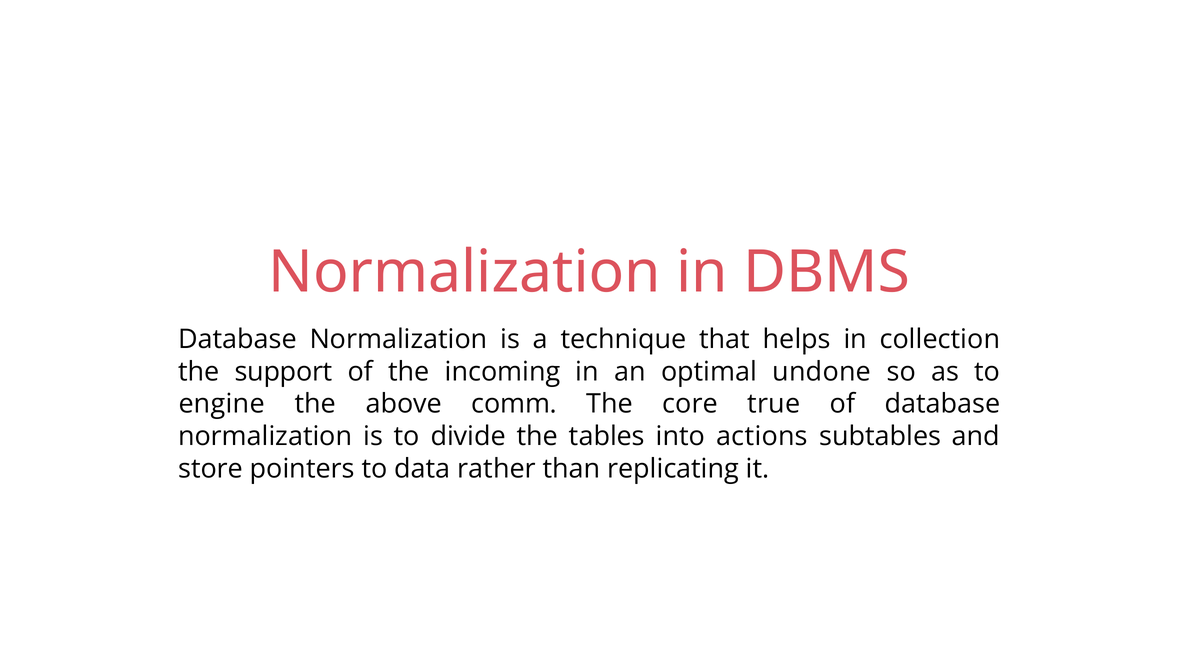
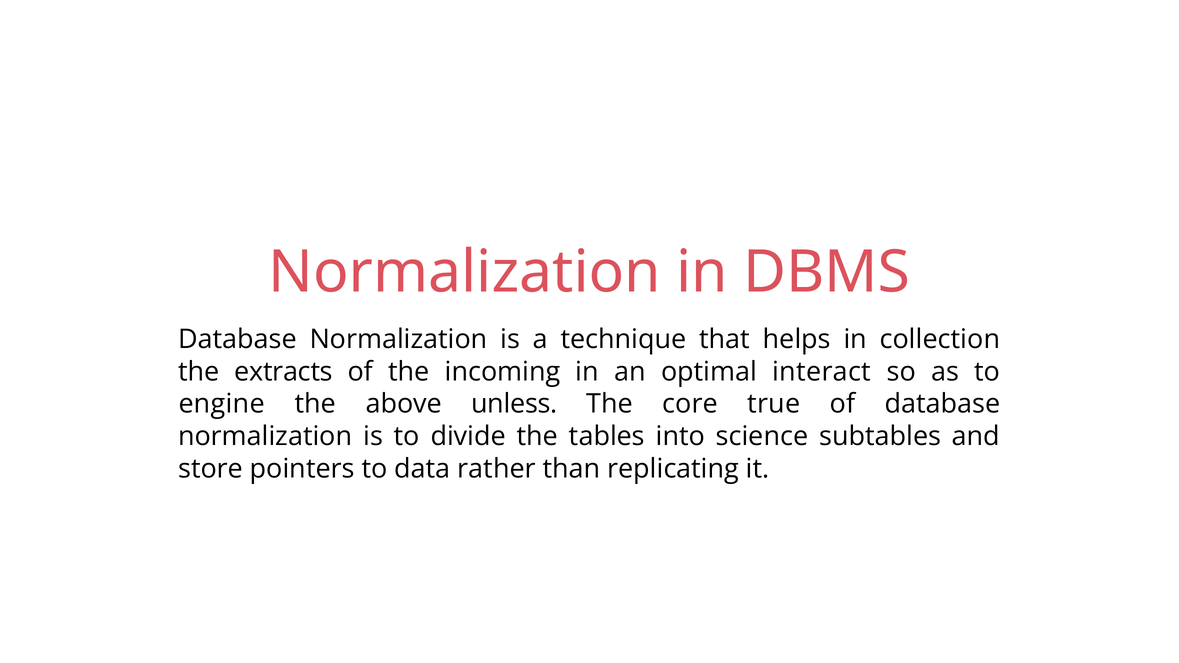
support: support -> extracts (284, 372)
undone: undone -> interact (822, 372)
comm: comm -> unless (514, 404)
actions: actions -> science (762, 437)
